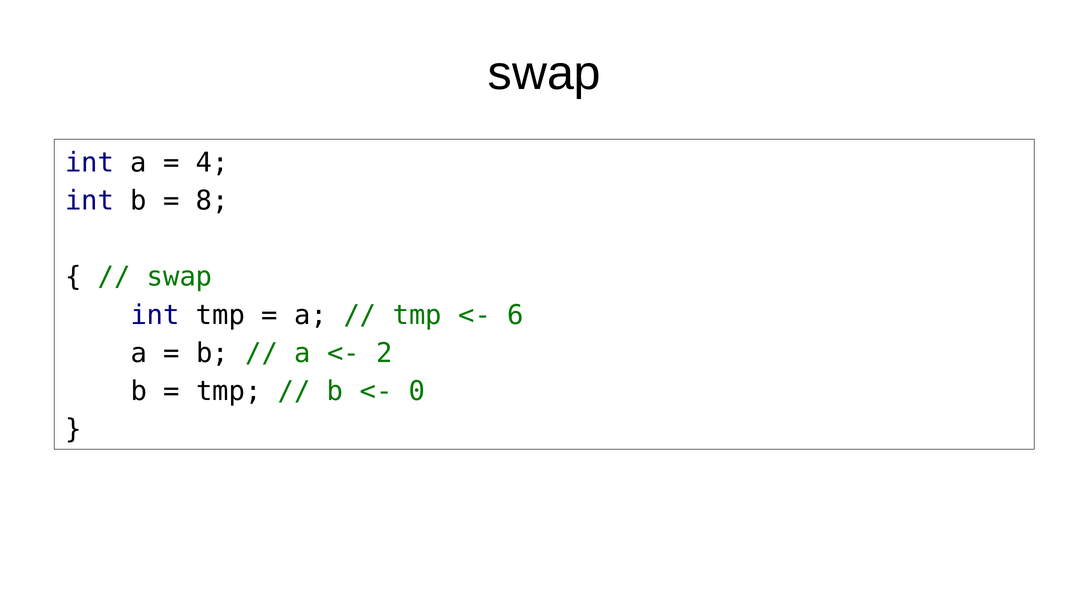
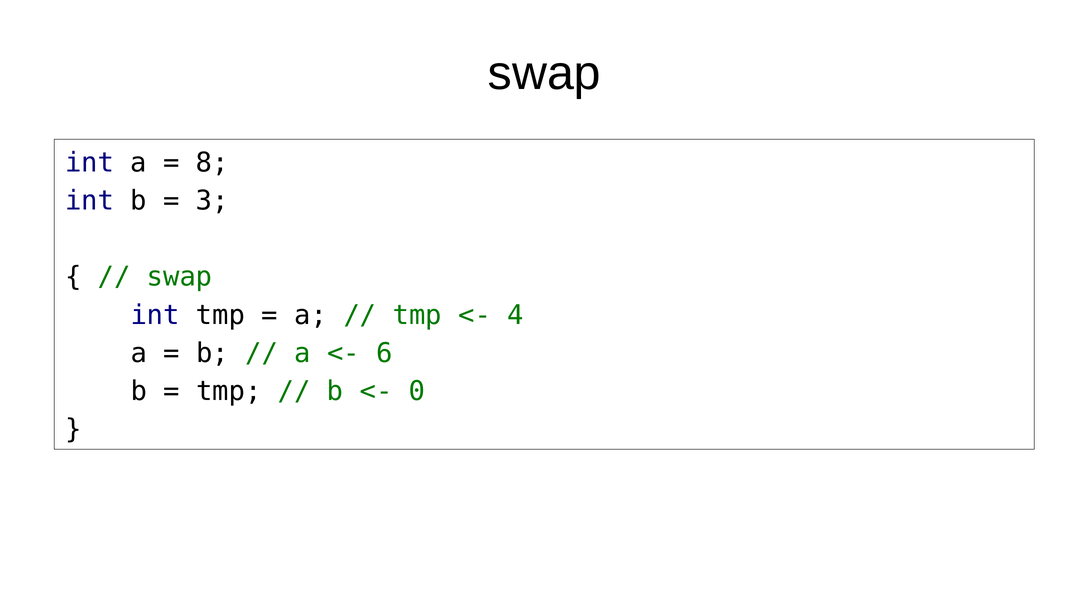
4: 4 -> 8 (212, 163)
8: 8 -> 3 (212, 201)
6: 6 -> 4 (516, 315)
2: 2 -> 6 (384, 353)
